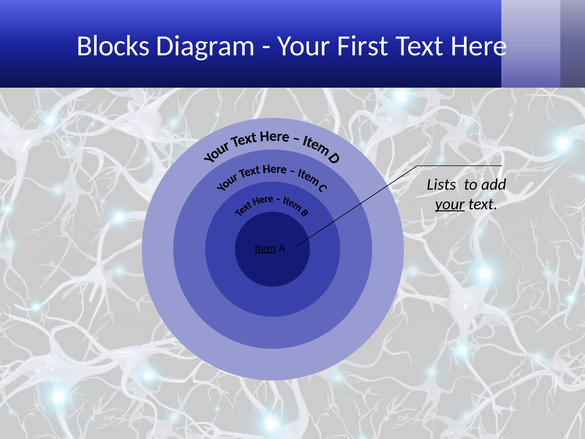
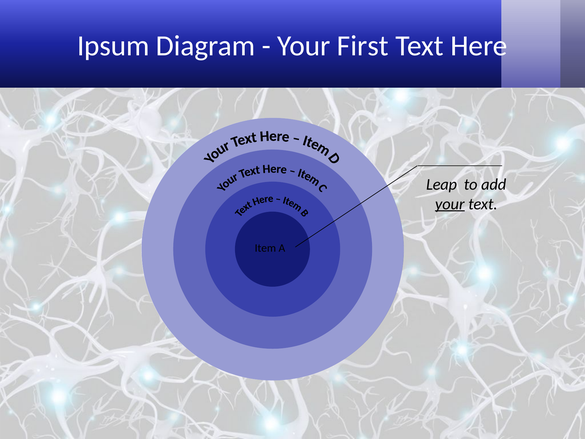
Blocks: Blocks -> Ipsum (113, 46)
Lists: Lists -> Leap (442, 184)
Item underline: present -> none (265, 248)
